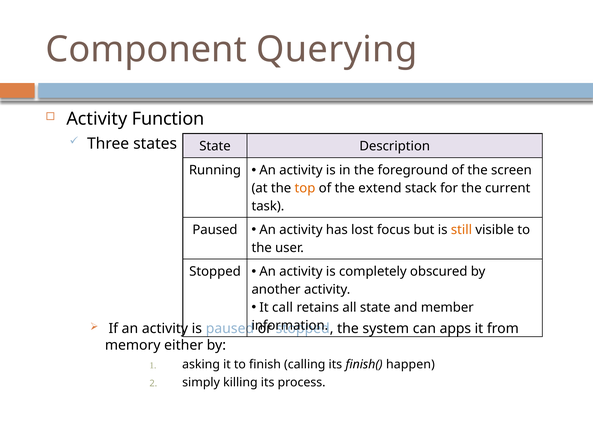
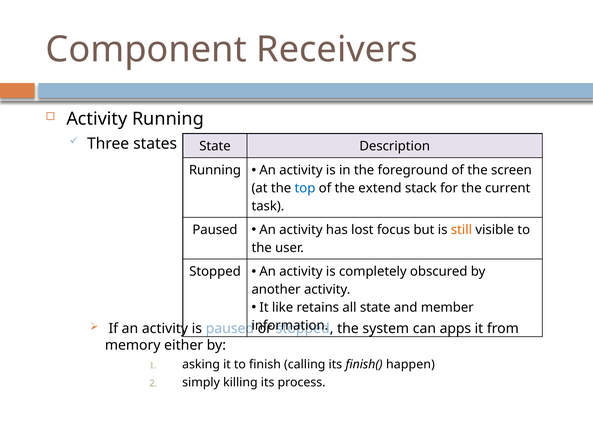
Querying: Querying -> Receivers (337, 49)
Activity Function: Function -> Running (168, 119)
top colour: orange -> blue (305, 188)
call: call -> like (283, 307)
